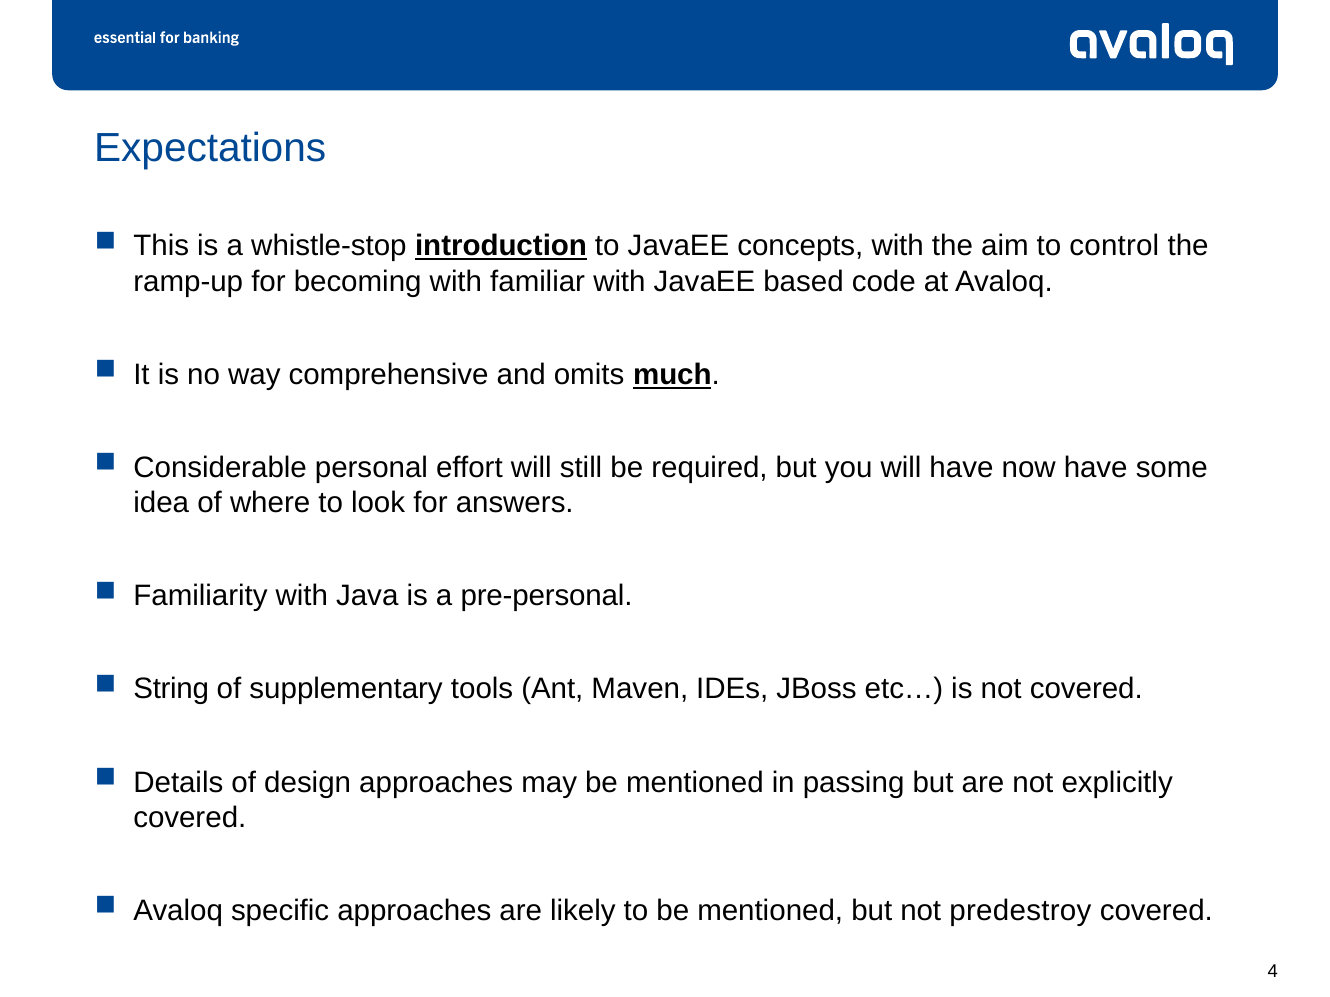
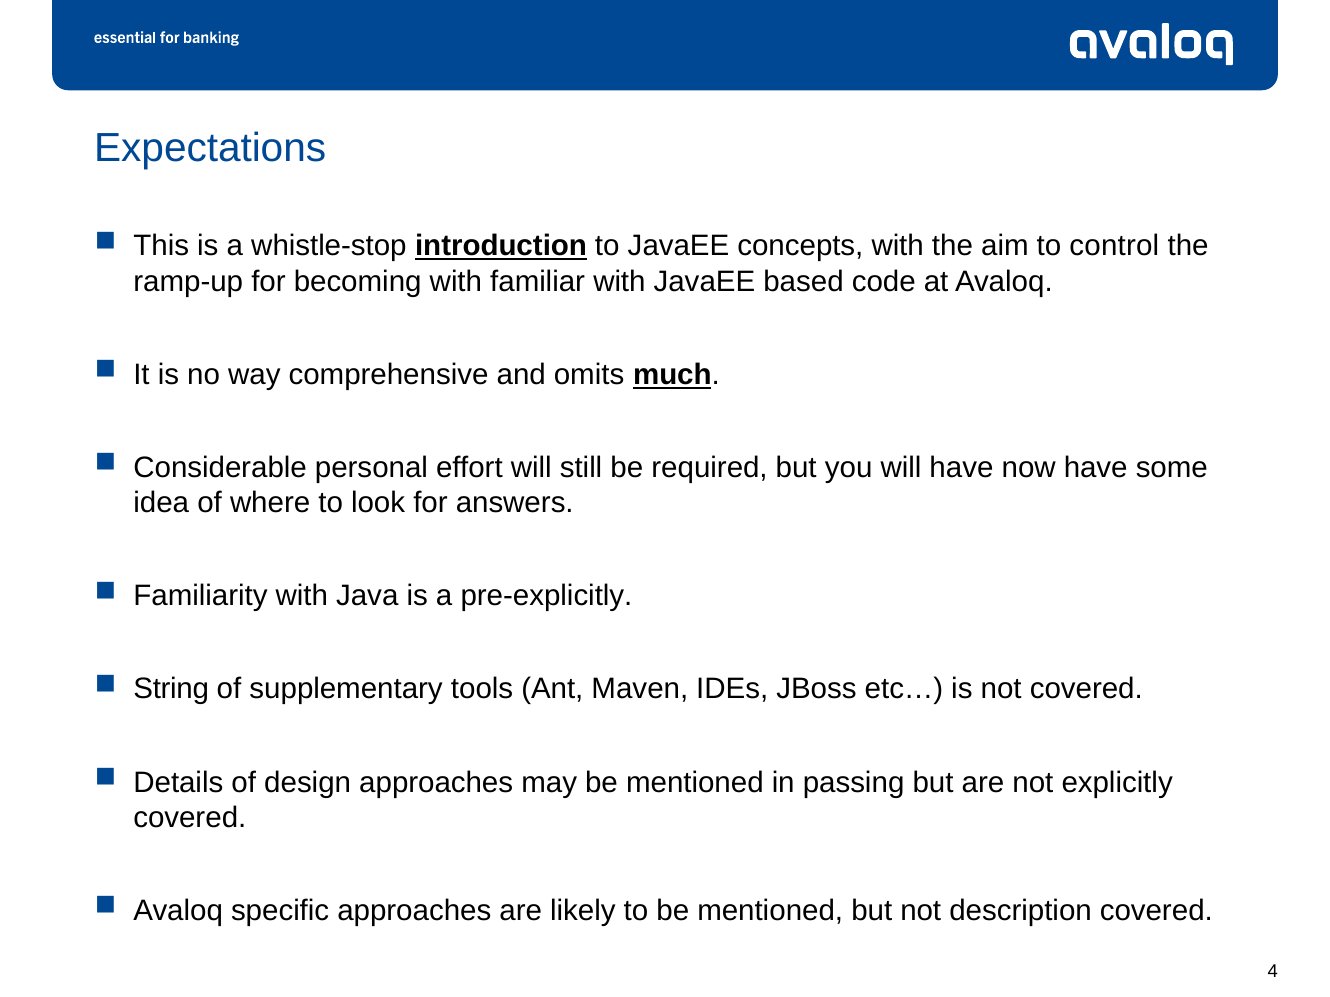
pre-personal: pre-personal -> pre-explicitly (546, 597)
predestroy: predestroy -> description (1021, 911)
